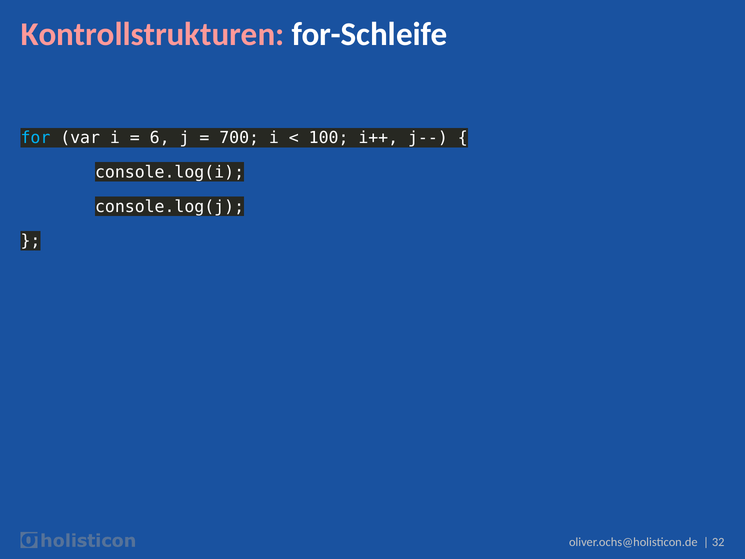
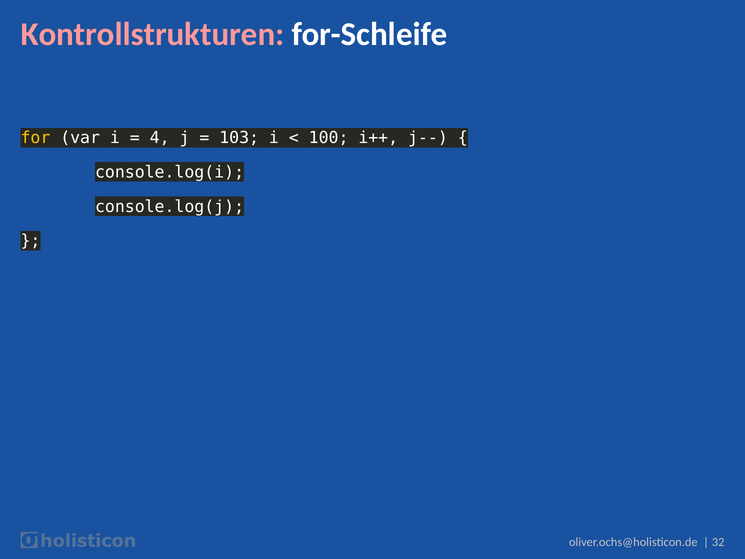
for colour: light blue -> yellow (35, 138)
6: 6 -> 4 (160, 138)
700: 700 -> 103 (239, 138)
